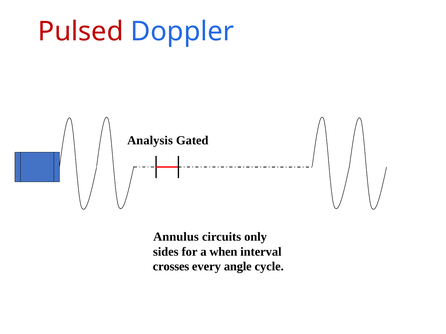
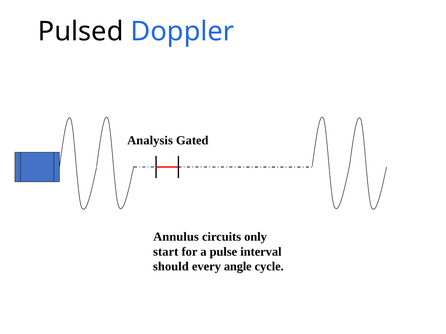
Pulsed colour: red -> black (81, 31)
sides: sides -> start (166, 252)
when: when -> pulse (223, 252)
crosses: crosses -> should (171, 267)
